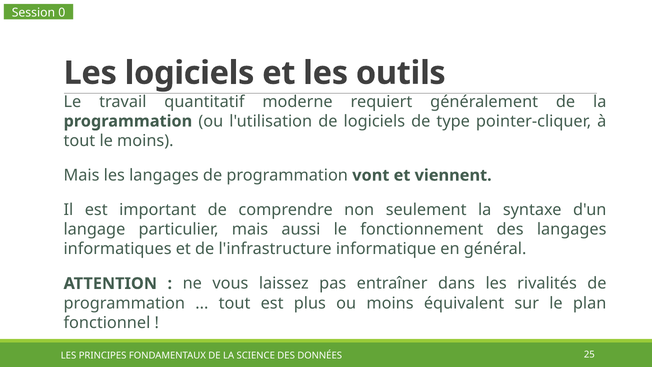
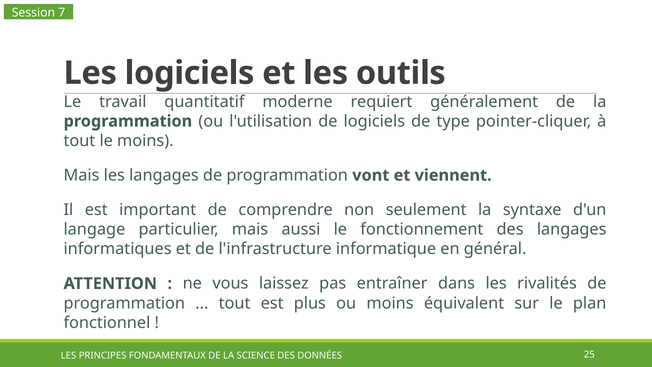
0: 0 -> 7 (62, 13)
